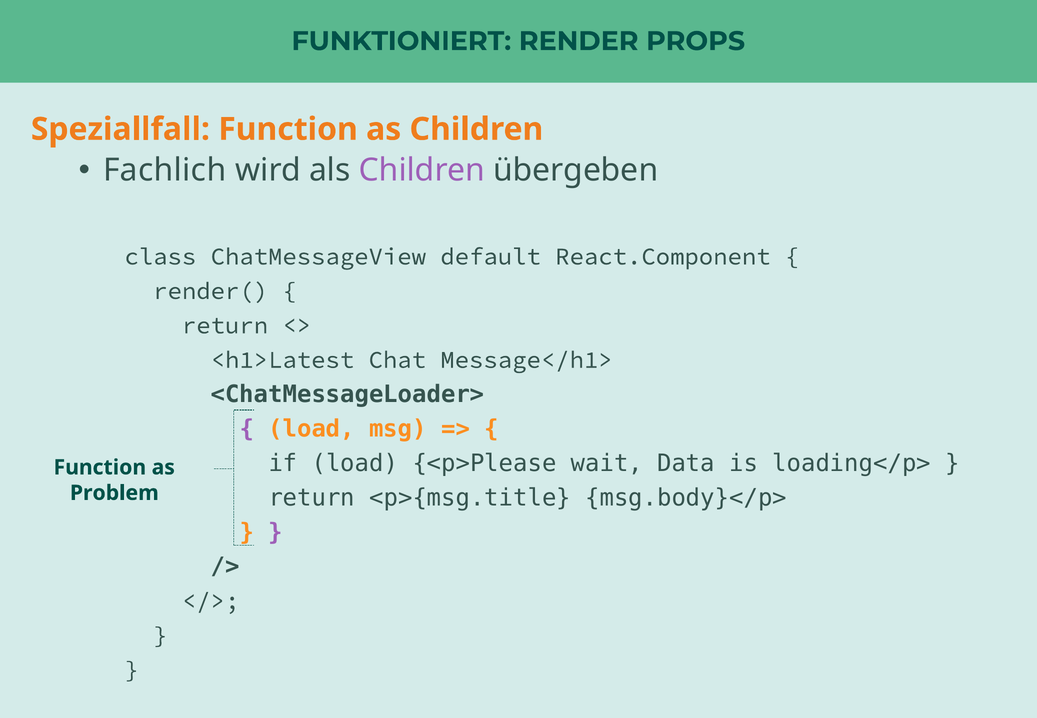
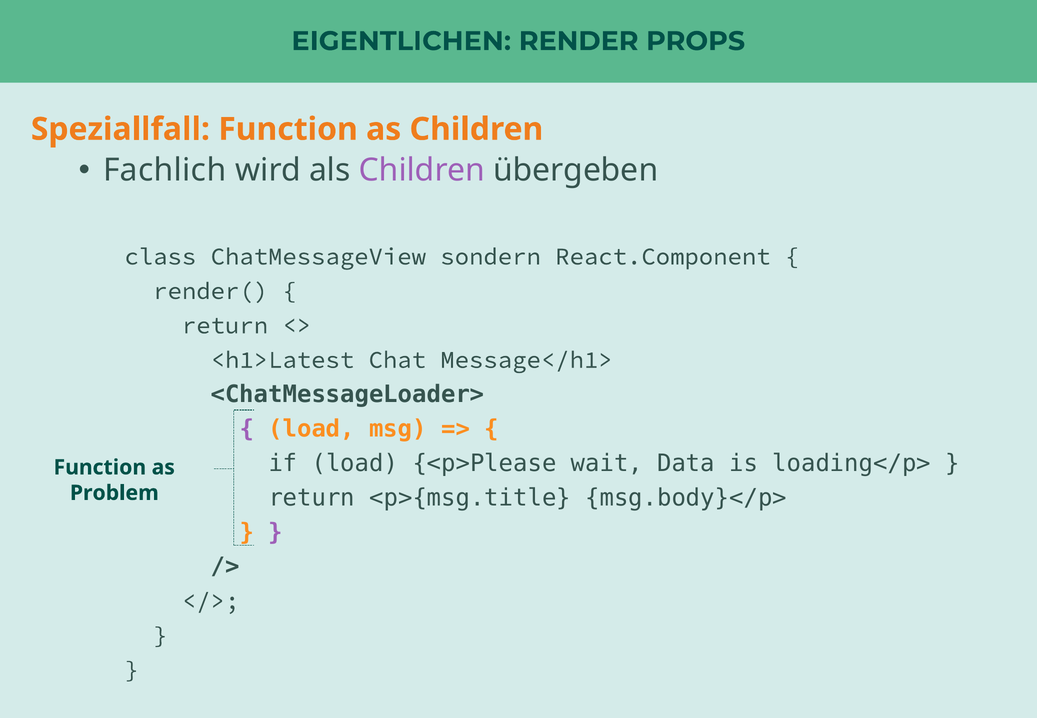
FUNKTIONIERT: FUNKTIONIERT -> EIGENTLICHEN (401, 41)
default: default -> sondern (491, 257)
